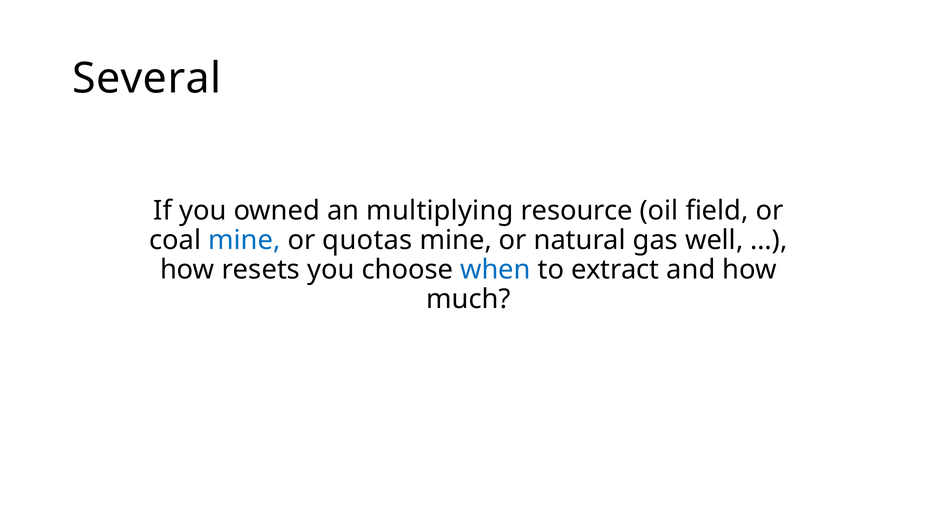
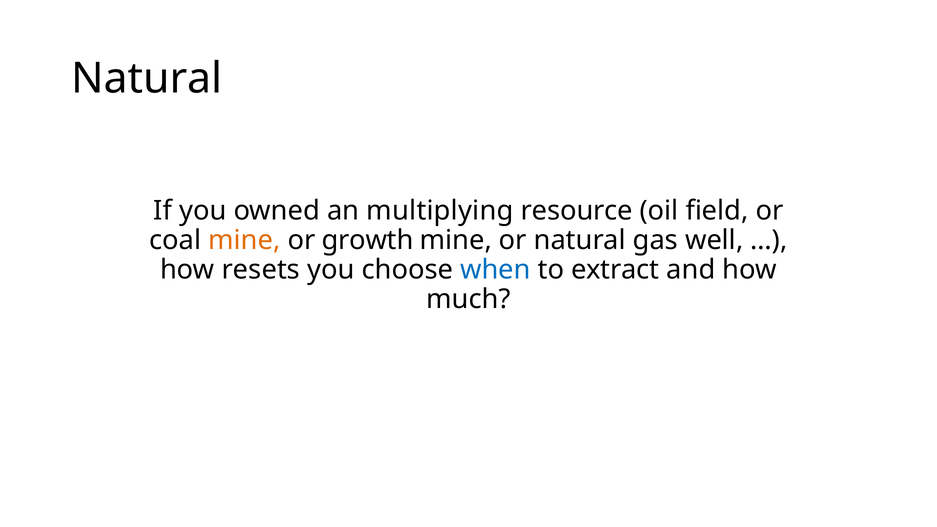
Several: Several -> Natural (147, 79)
mine colour: blue -> orange (244, 240)
quotas: quotas -> growth (368, 240)
